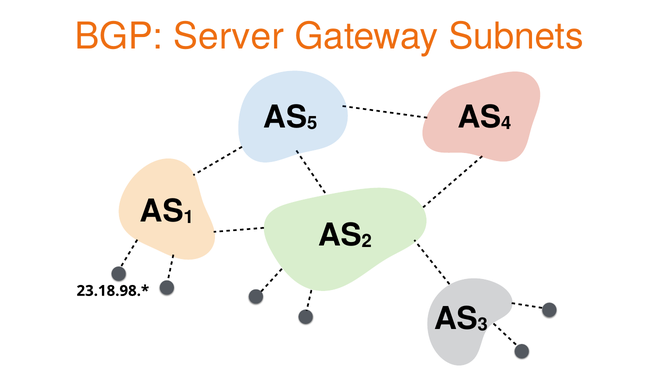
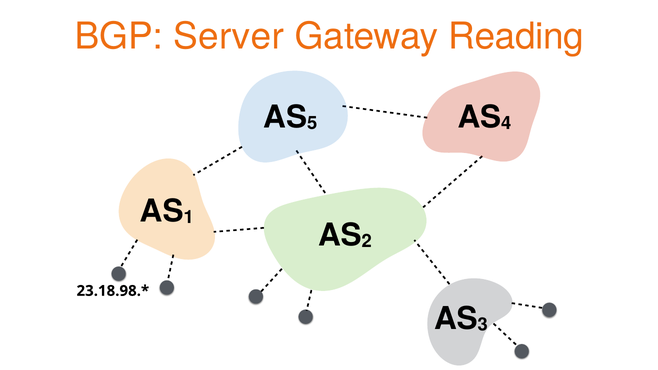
Subnets: Subnets -> Reading (516, 37)
